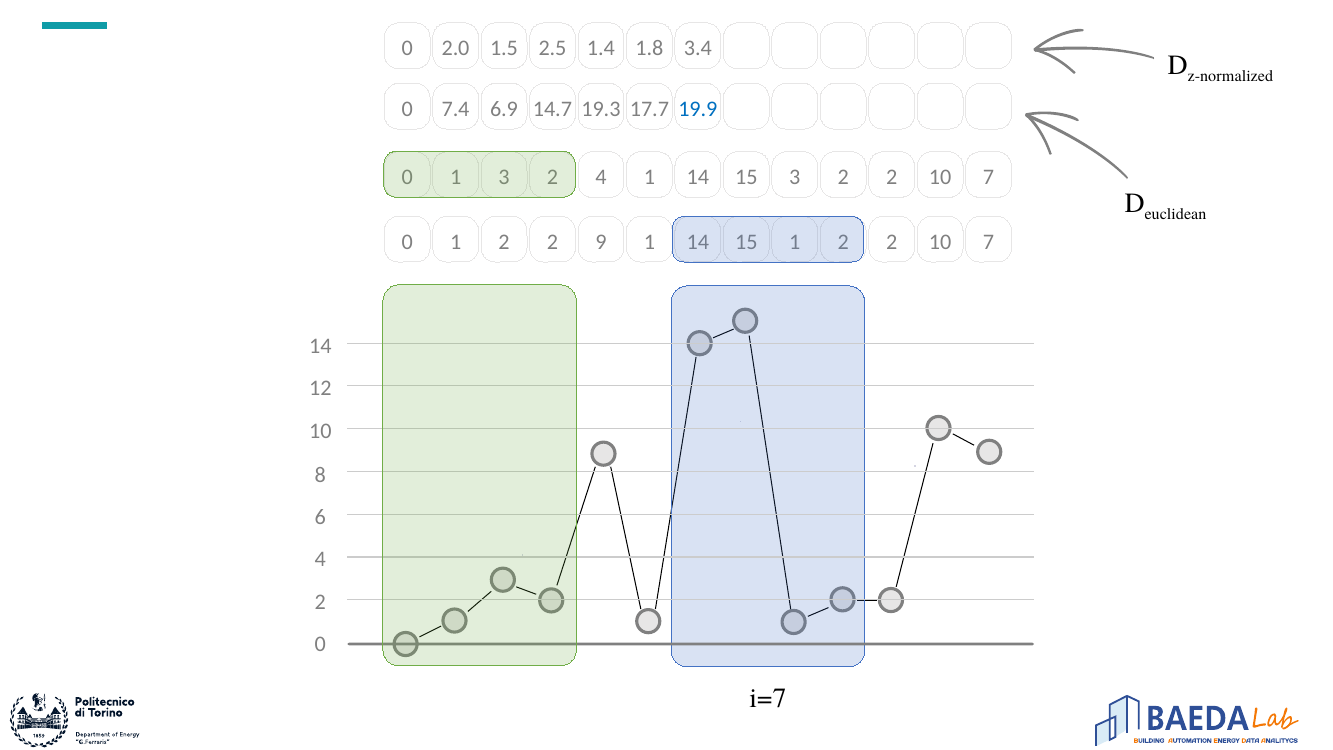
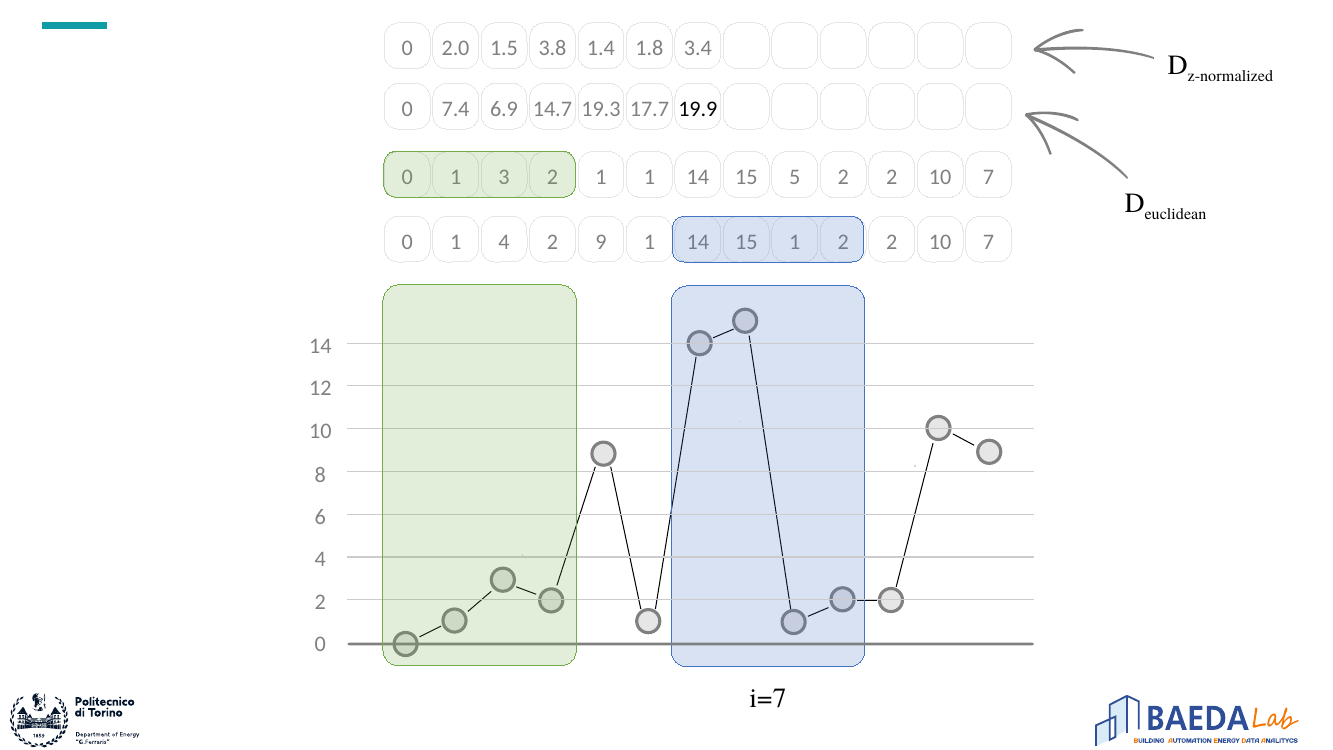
2.5: 2.5 -> 3.8 (552, 48)
19.9 colour: blue -> black (698, 109)
4: 4 -> 1 (601, 177)
14 3: 3 -> 5 (795, 177)
0 1 2: 2 -> 4 (504, 242)
